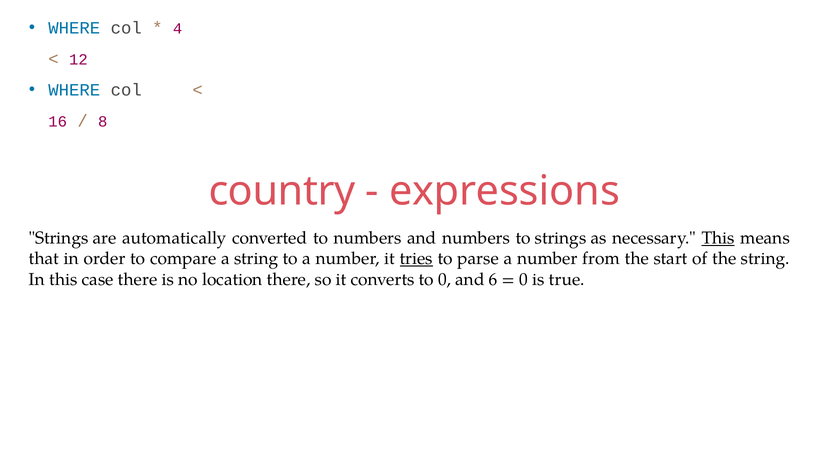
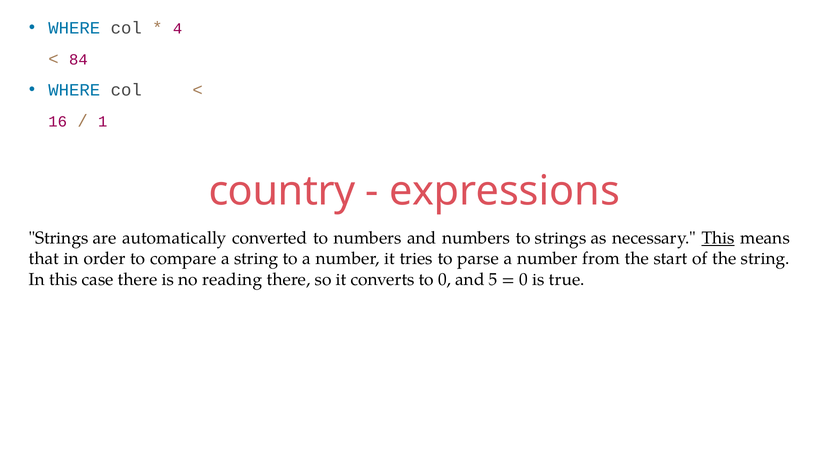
12: 12 -> 84 (78, 60)
8: 8 -> 1 (103, 122)
tries underline: present -> none (416, 259)
location: location -> reading (232, 280)
6: 6 -> 5 (493, 280)
